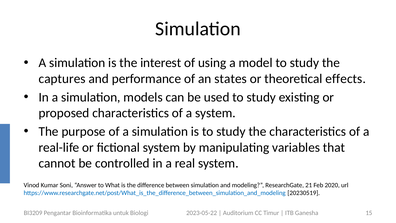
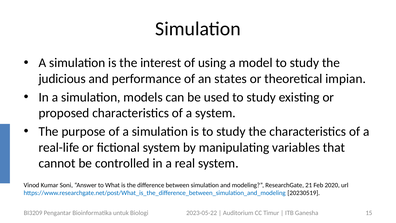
captures: captures -> judicious (62, 79)
effects: effects -> impian (346, 79)
